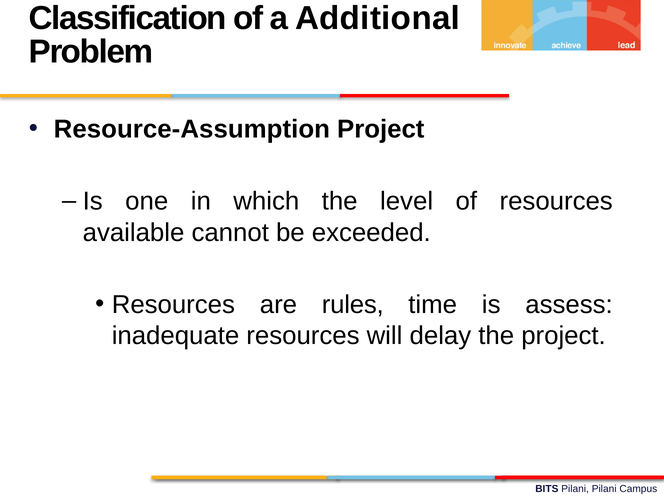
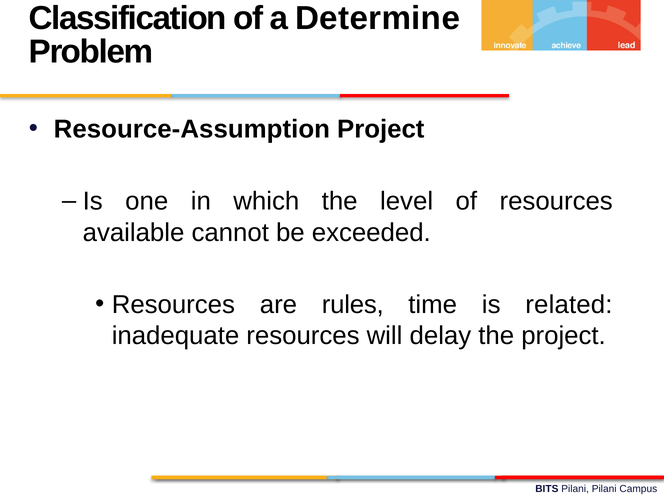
Additional: Additional -> Determine (378, 18)
assess: assess -> related (569, 305)
